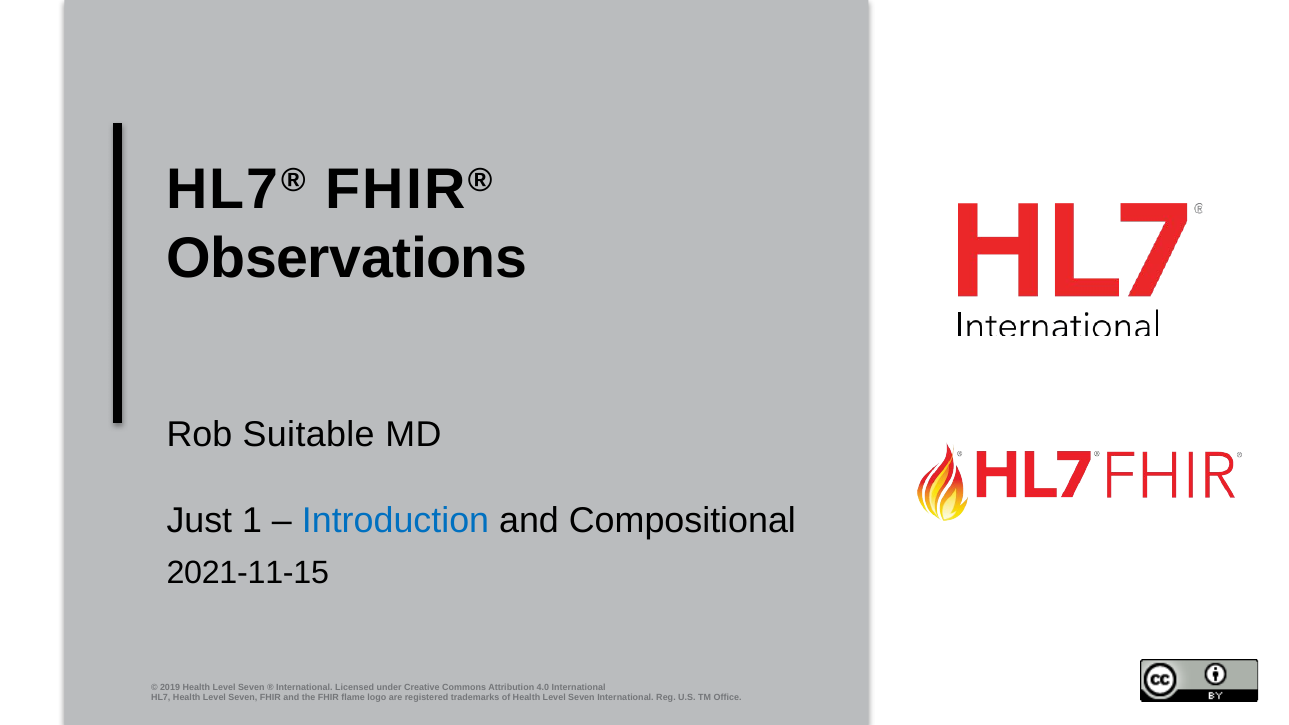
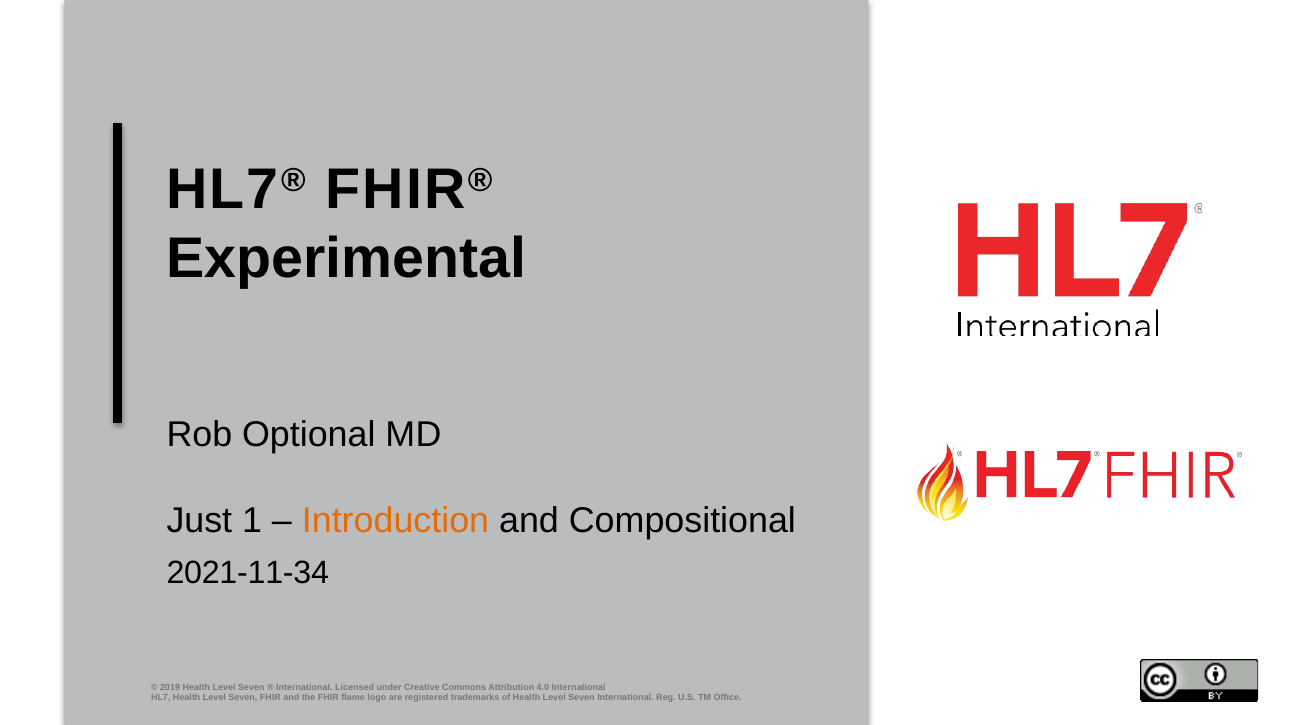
Observations: Observations -> Experimental (347, 258)
Suitable: Suitable -> Optional (309, 435)
Introduction colour: blue -> orange (396, 521)
2021-11-15: 2021-11-15 -> 2021-11-34 (248, 573)
